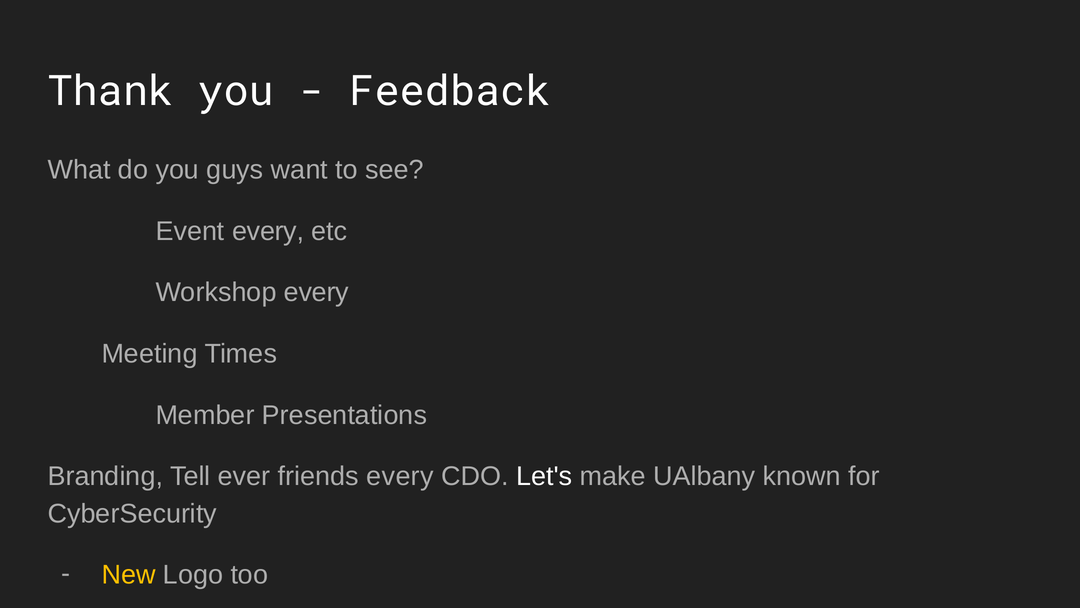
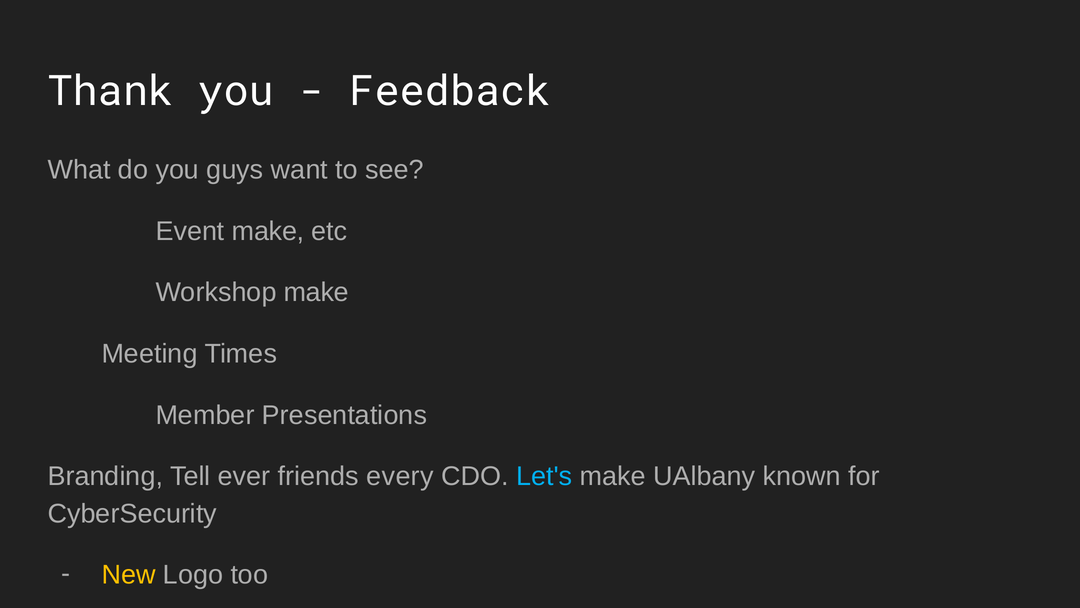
Event every: every -> make (268, 231)
Workshop every: every -> make (316, 292)
Let's colour: white -> light blue (544, 476)
